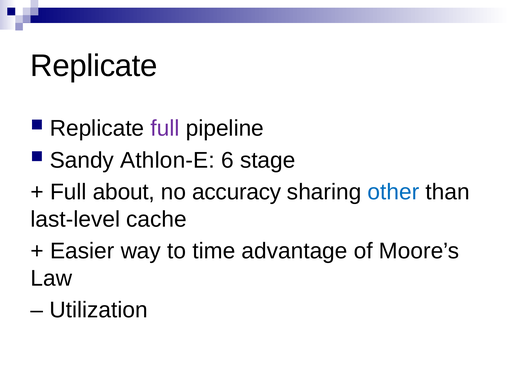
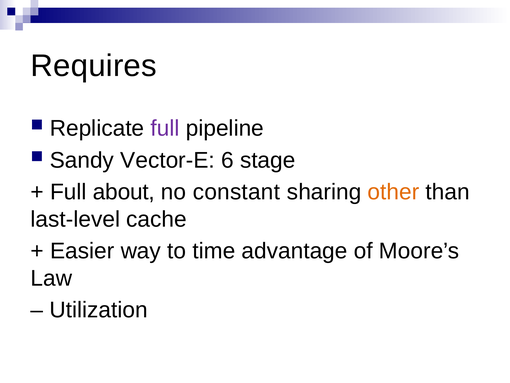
Replicate: Replicate -> Requires (94, 66)
Athlon-E: Athlon-E -> Vector-E (168, 160)
accuracy: accuracy -> constant (236, 192)
other colour: blue -> orange (393, 192)
